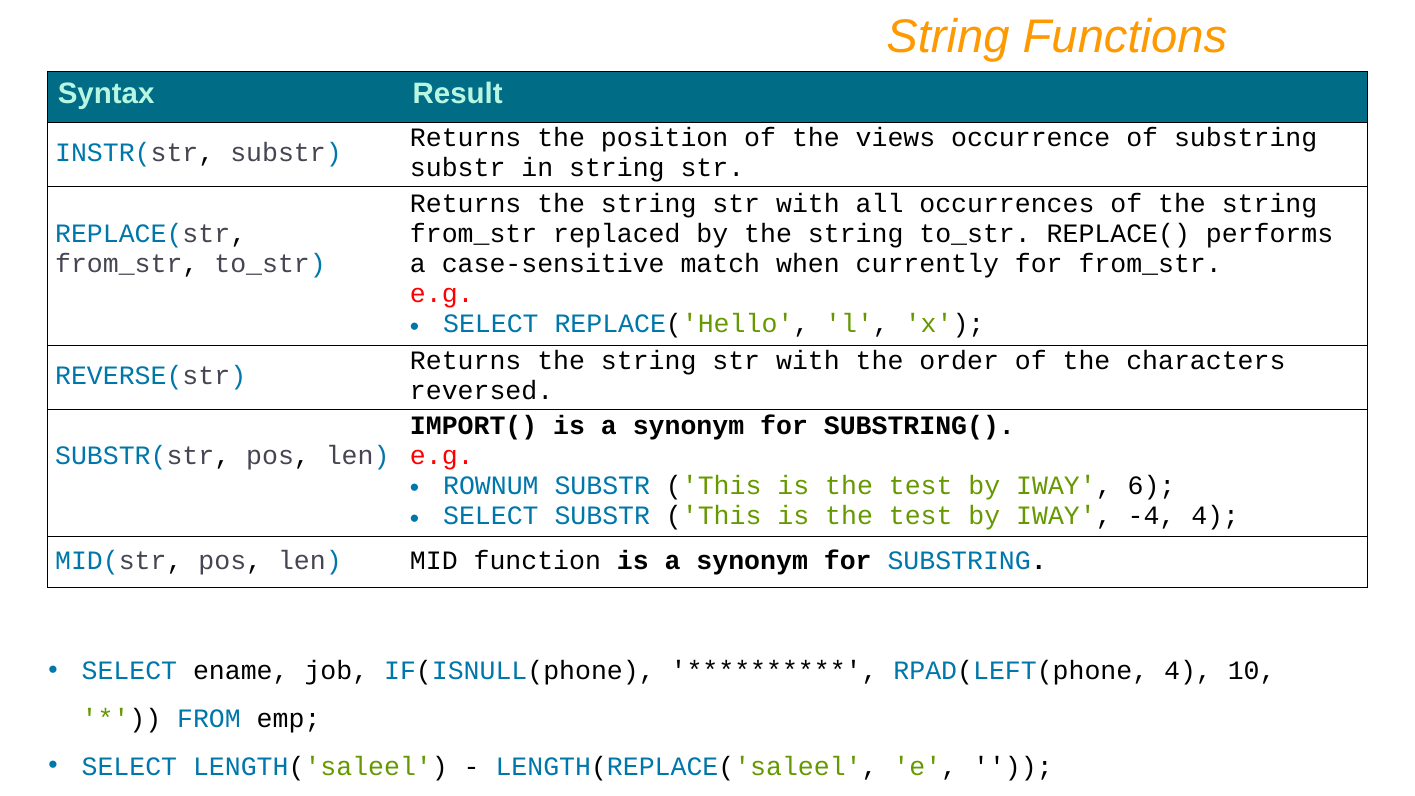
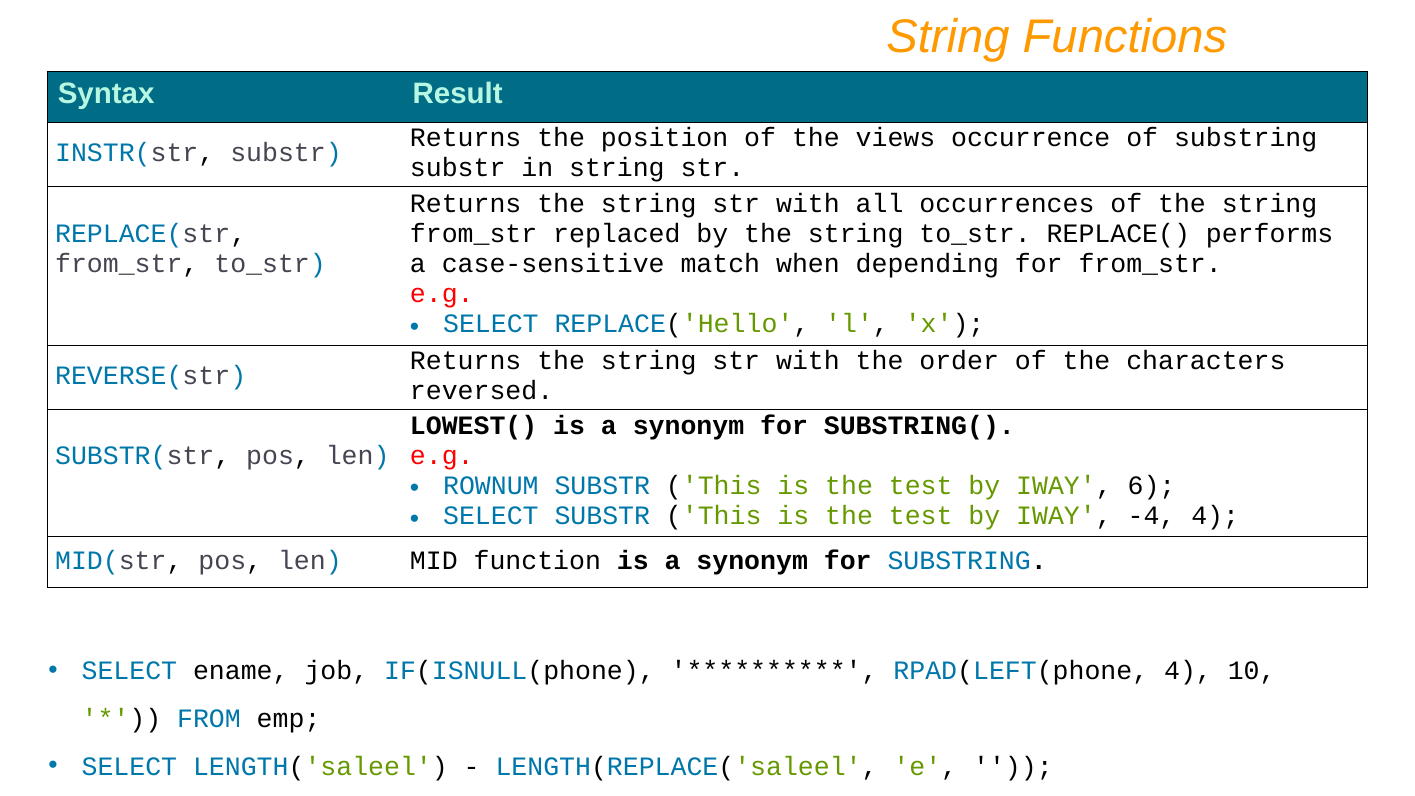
currently: currently -> depending (927, 264)
IMPORT(: IMPORT( -> LOWEST( (474, 426)
